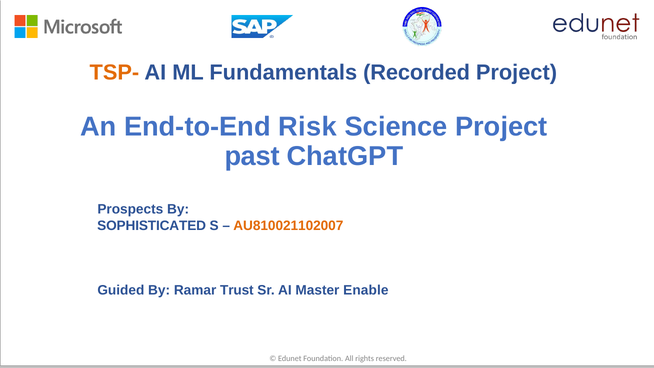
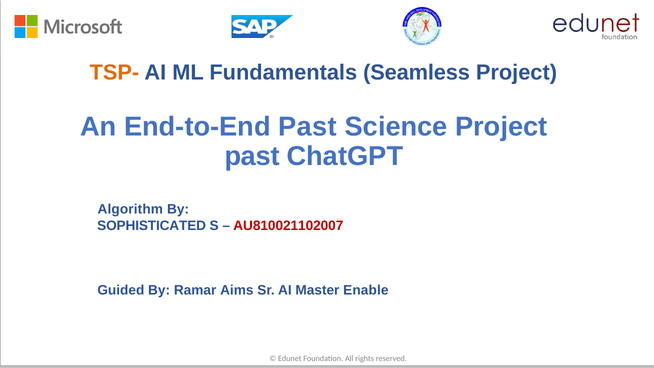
Recorded: Recorded -> Seamless (417, 73)
End-to-End Risk: Risk -> Past (308, 127)
Prospects: Prospects -> Algorithm (130, 209)
AU810021102007 colour: orange -> red (288, 226)
Trust: Trust -> Aims (237, 290)
